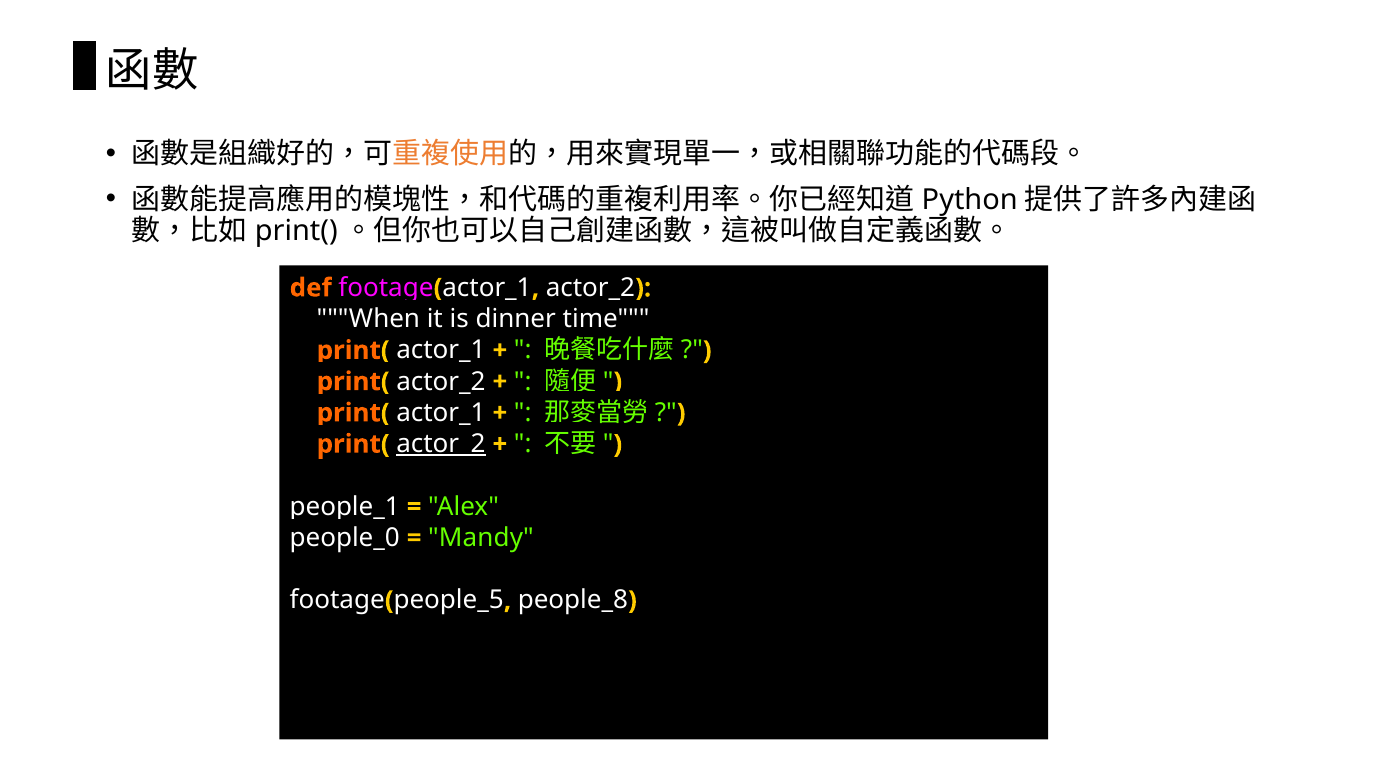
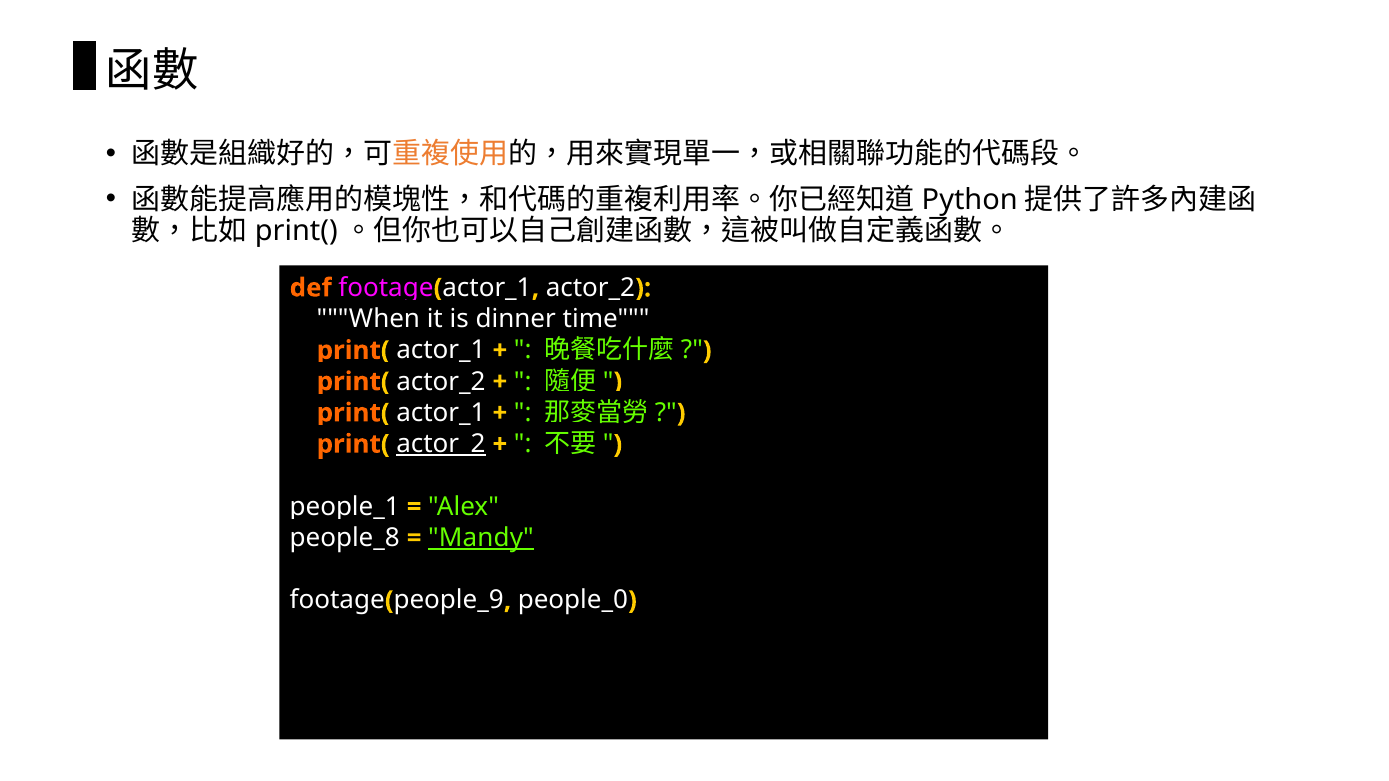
people_0: people_0 -> people_8 (345, 538)
Mandy underline: none -> present (481, 538)
people_5: people_5 -> people_9 (449, 600)
people_8: people_8 -> people_0 (573, 600)
